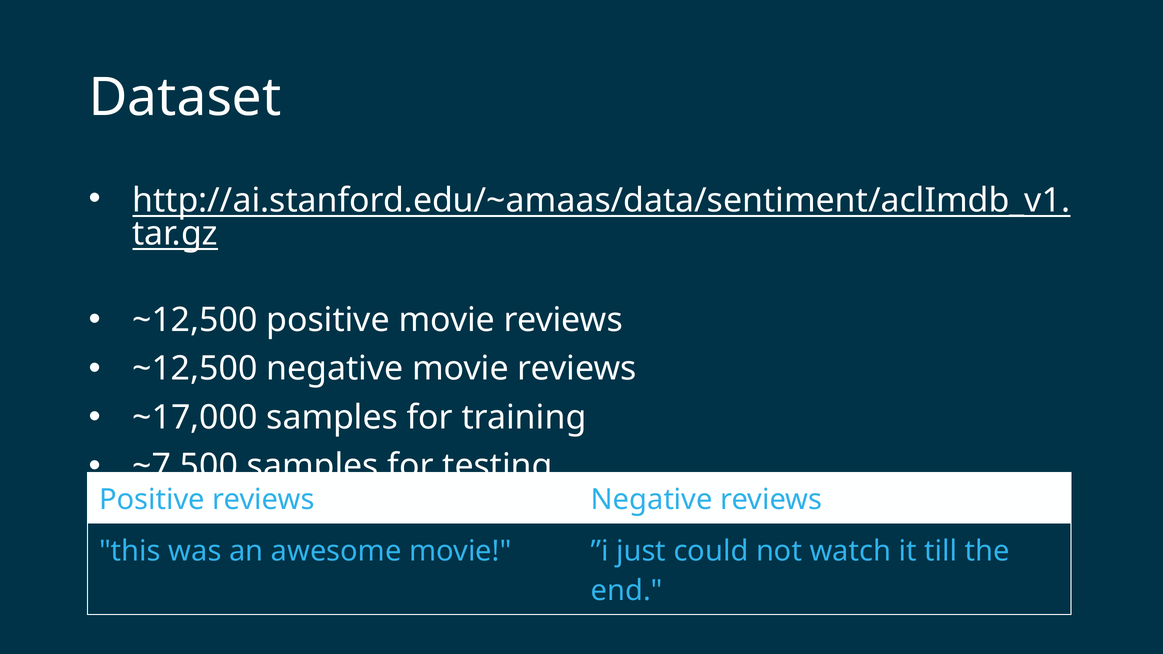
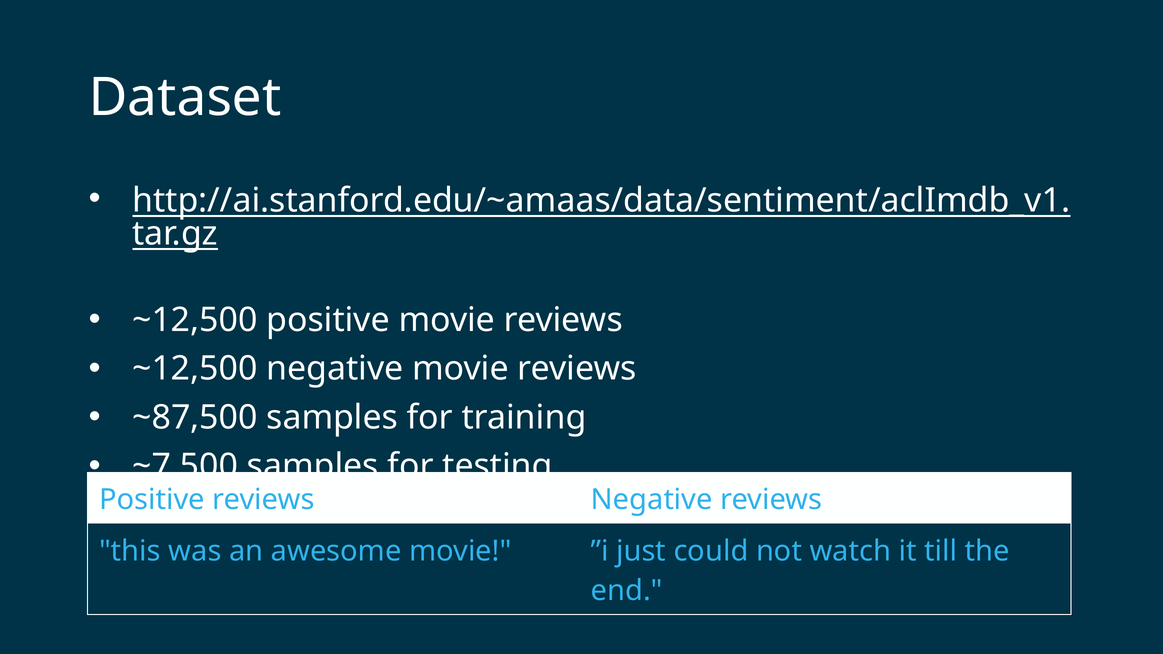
~17,000: ~17,000 -> ~87,500 (195, 418)
